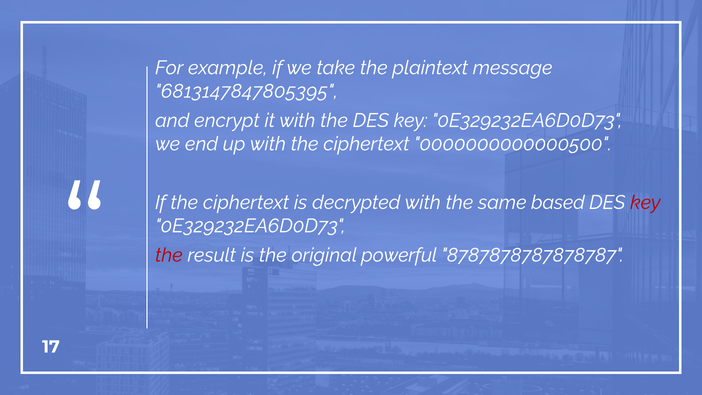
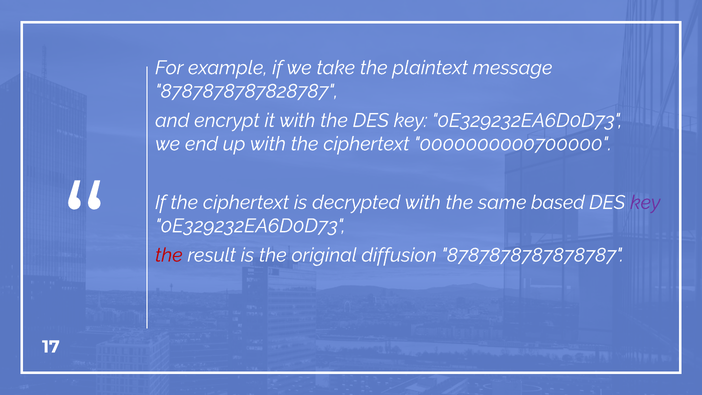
6813147847805395: 6813147847805395 -> 8787878787828787 (247, 91)
0000000000000500: 0000000000000500 -> 0000000000700000 (513, 144)
key colour: red -> purple (645, 202)
powerful: powerful -> diffusion (399, 255)
